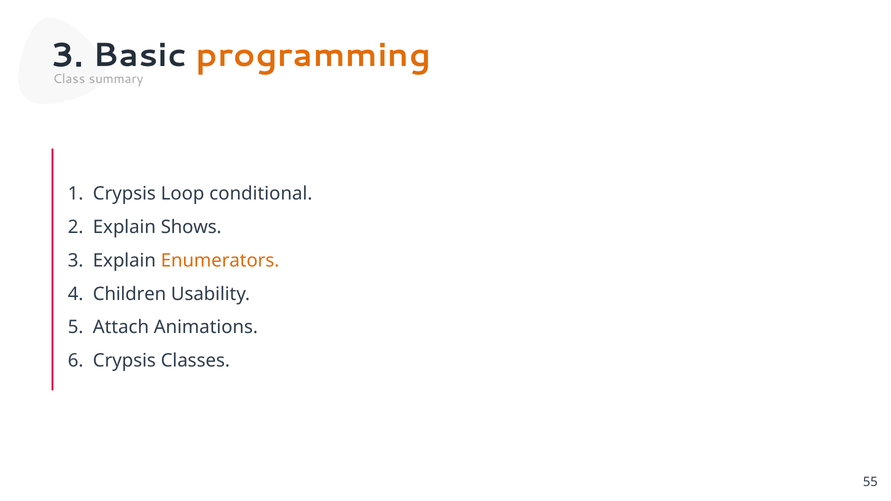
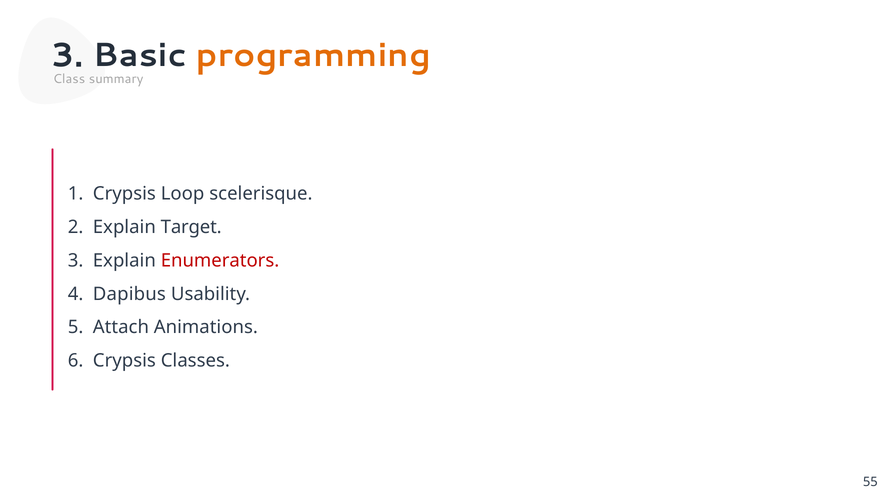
conditional: conditional -> scelerisque (261, 194)
Shows: Shows -> Target (191, 227)
Enumerators colour: orange -> red (220, 261)
Children: Children -> Dapibus (129, 294)
